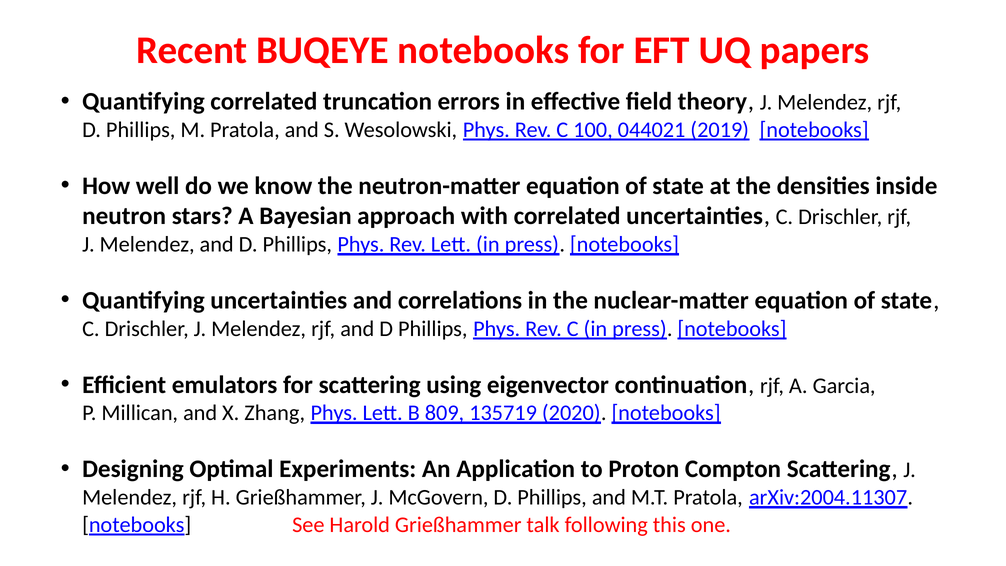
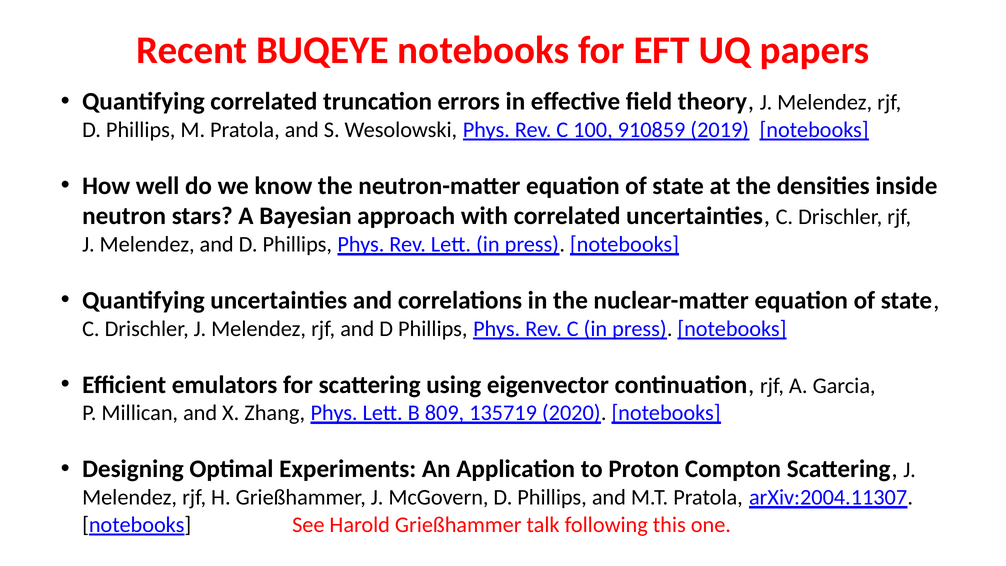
044021: 044021 -> 910859 (652, 130)
